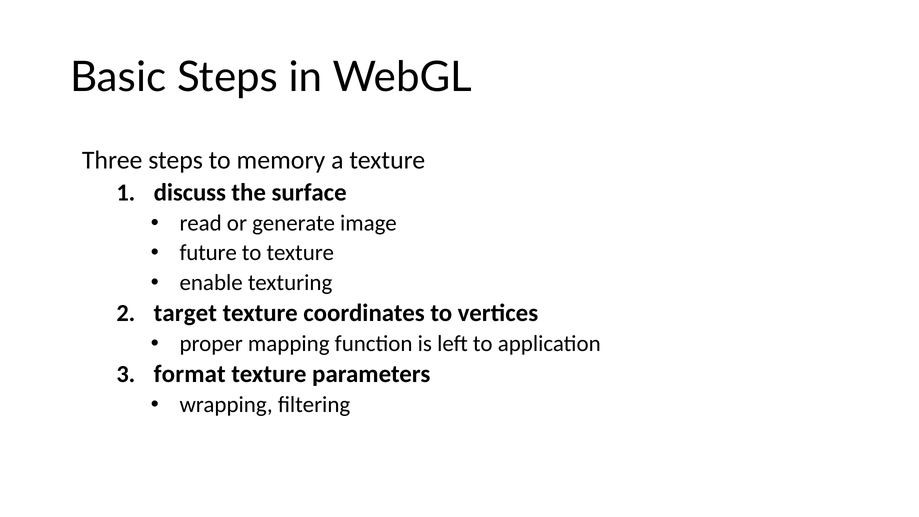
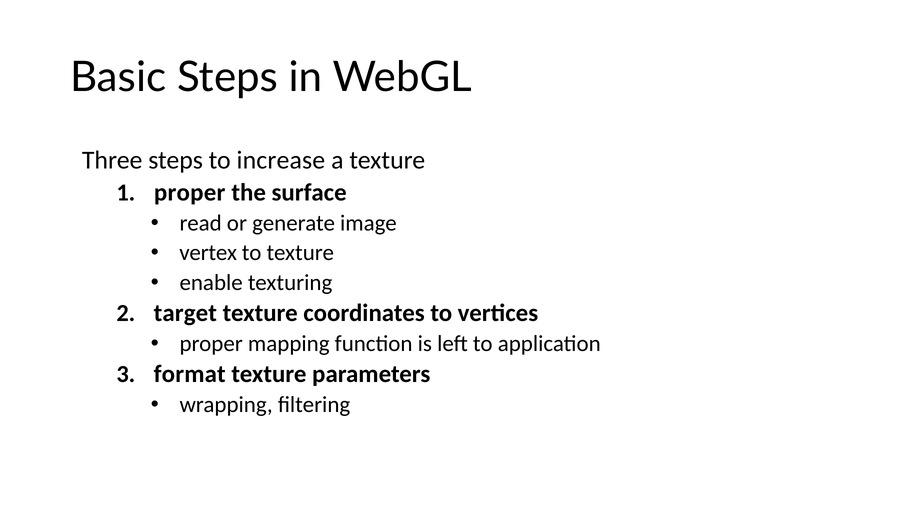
memory: memory -> increase (281, 160)
discuss: discuss -> proper (190, 193)
future: future -> vertex (208, 253)
